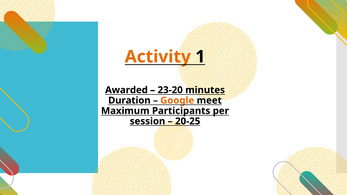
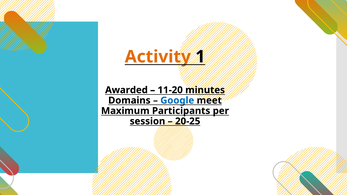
23-20: 23-20 -> 11-20 (170, 90)
Duration: Duration -> Domains (129, 101)
Google colour: orange -> blue (177, 101)
